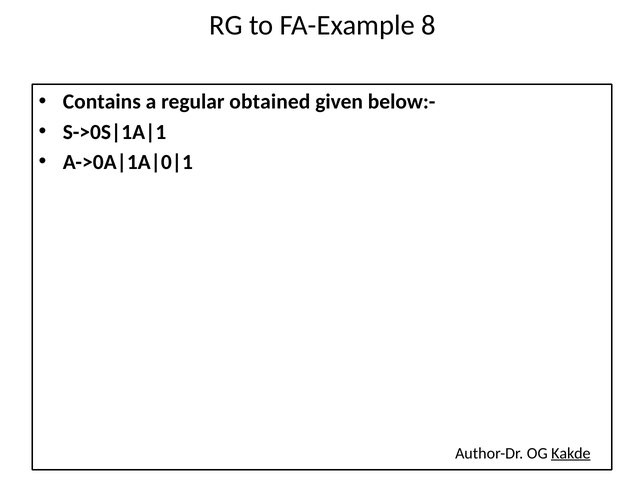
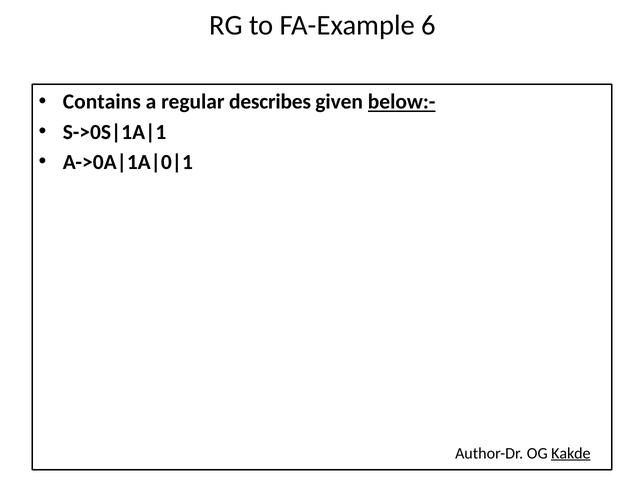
8: 8 -> 6 (429, 25)
obtained: obtained -> describes (270, 102)
below:- underline: none -> present (402, 102)
